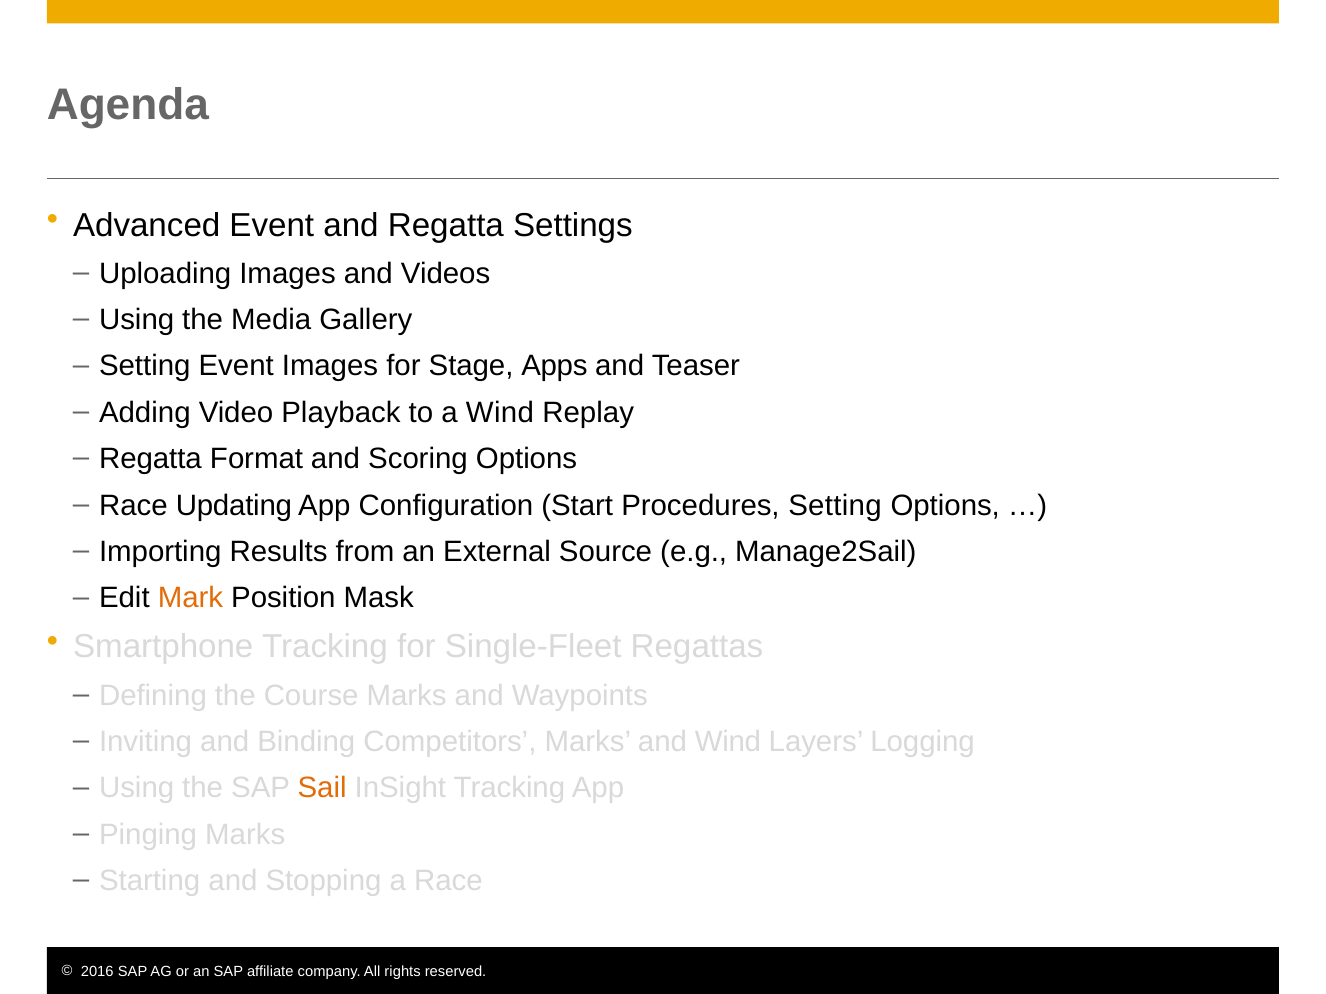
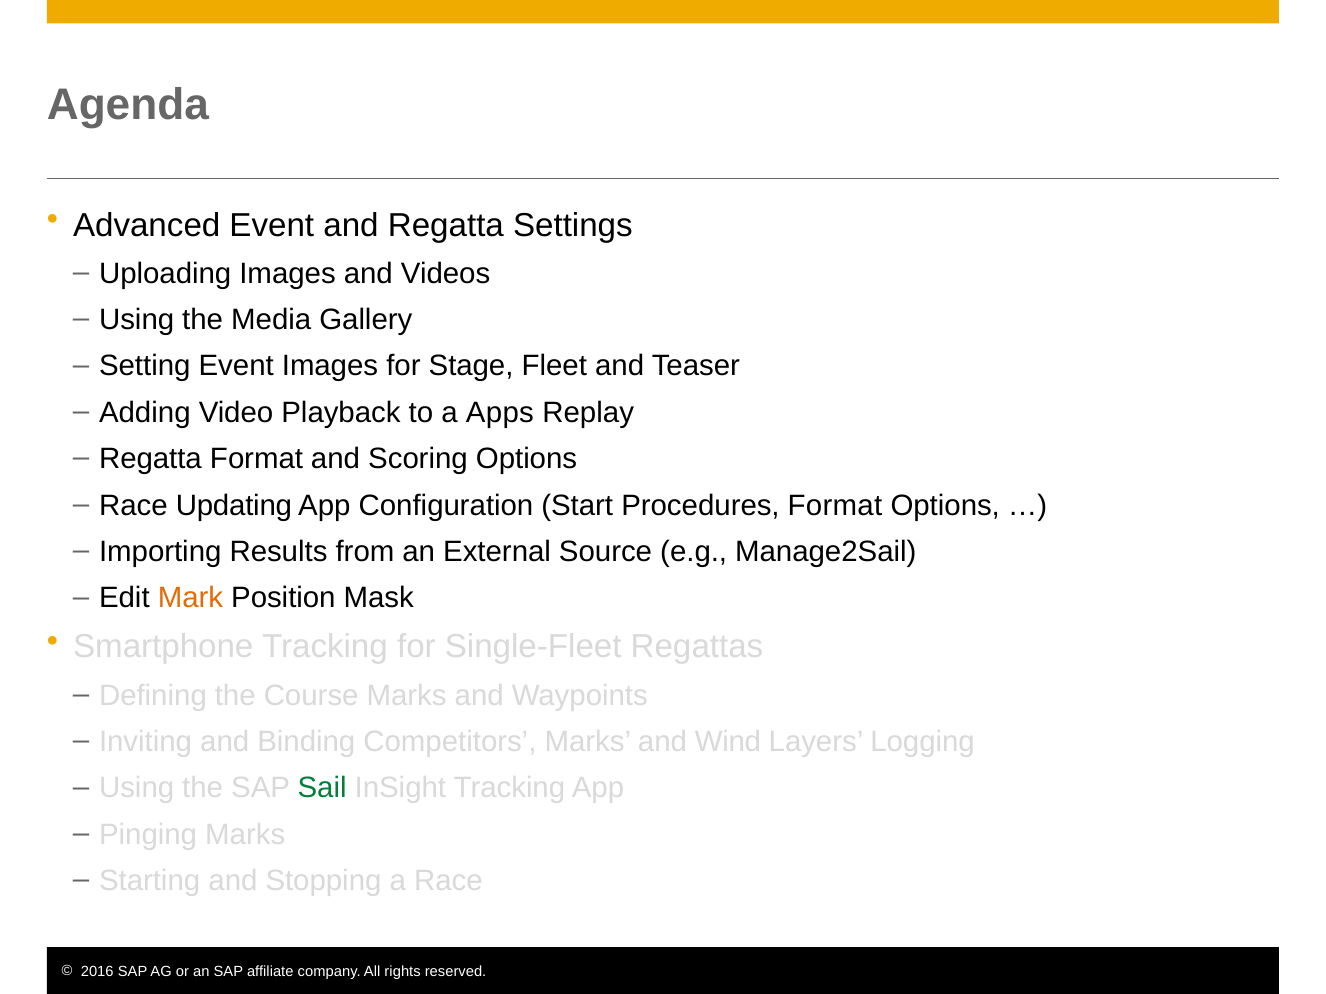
Apps: Apps -> Fleet (554, 366)
a Wind: Wind -> Apps (500, 413)
Procedures Setting: Setting -> Format (835, 506)
Sail colour: orange -> green (322, 788)
